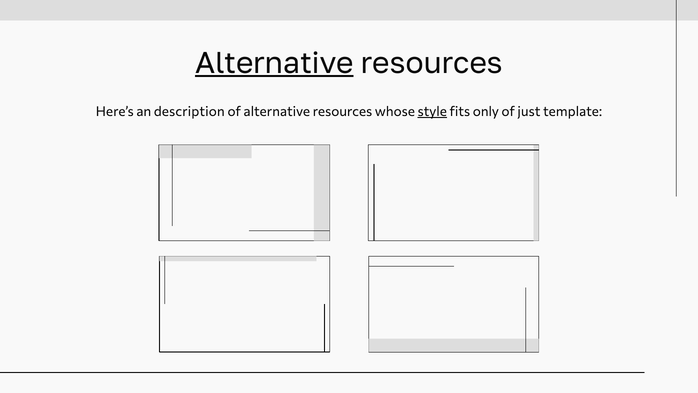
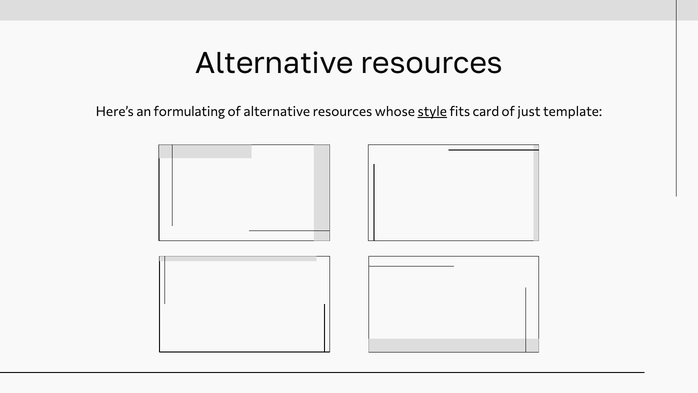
Alternative underline: present -> none (274, 63)
description: description -> formulating (189, 111)
only: only -> card (486, 111)
